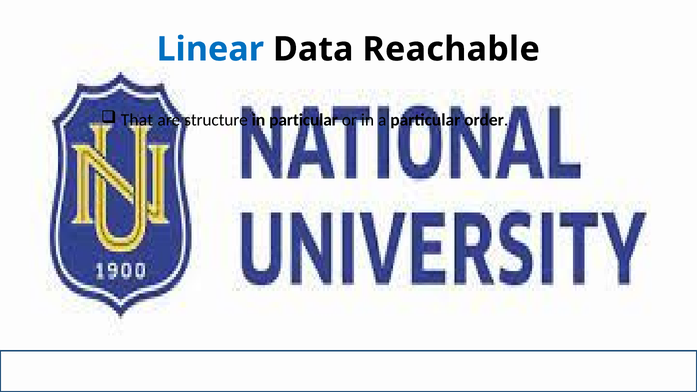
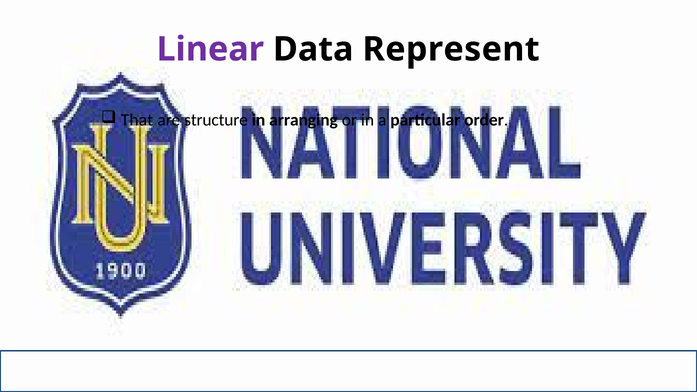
Linear colour: blue -> purple (210, 49)
Reachable: Reachable -> Represent (451, 49)
in particular: particular -> arranging (304, 120)
